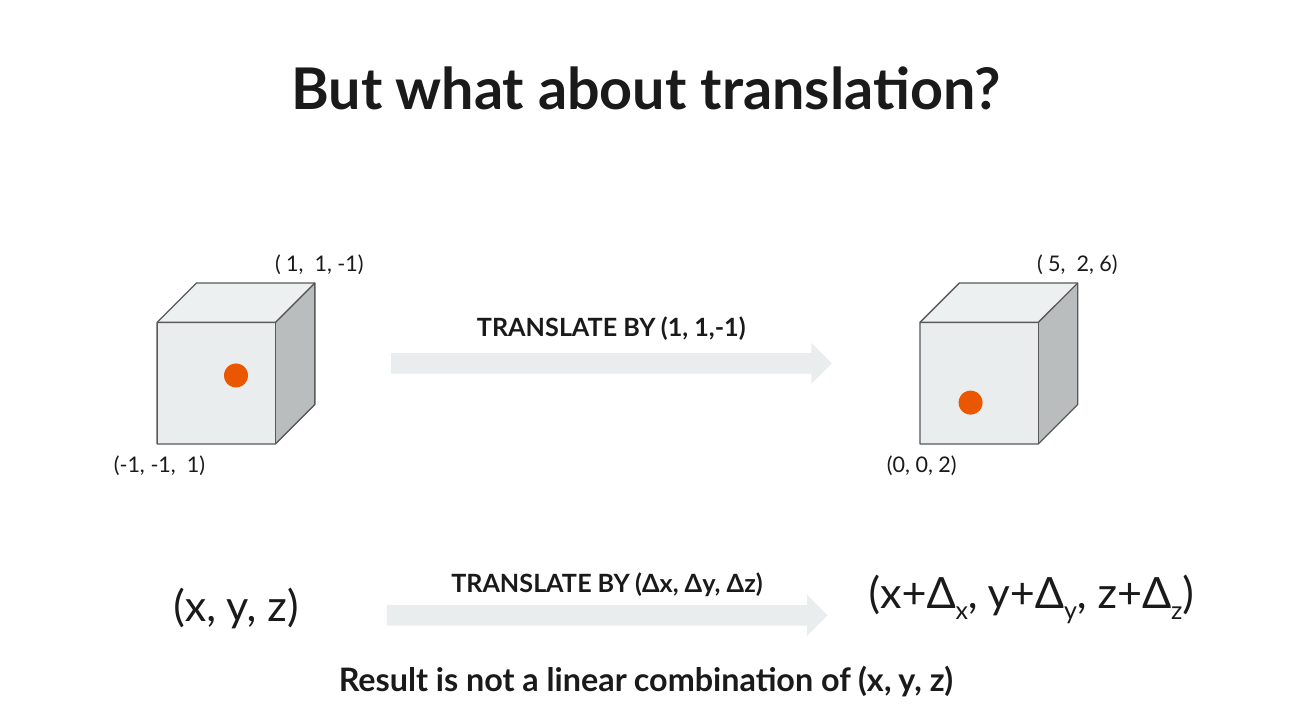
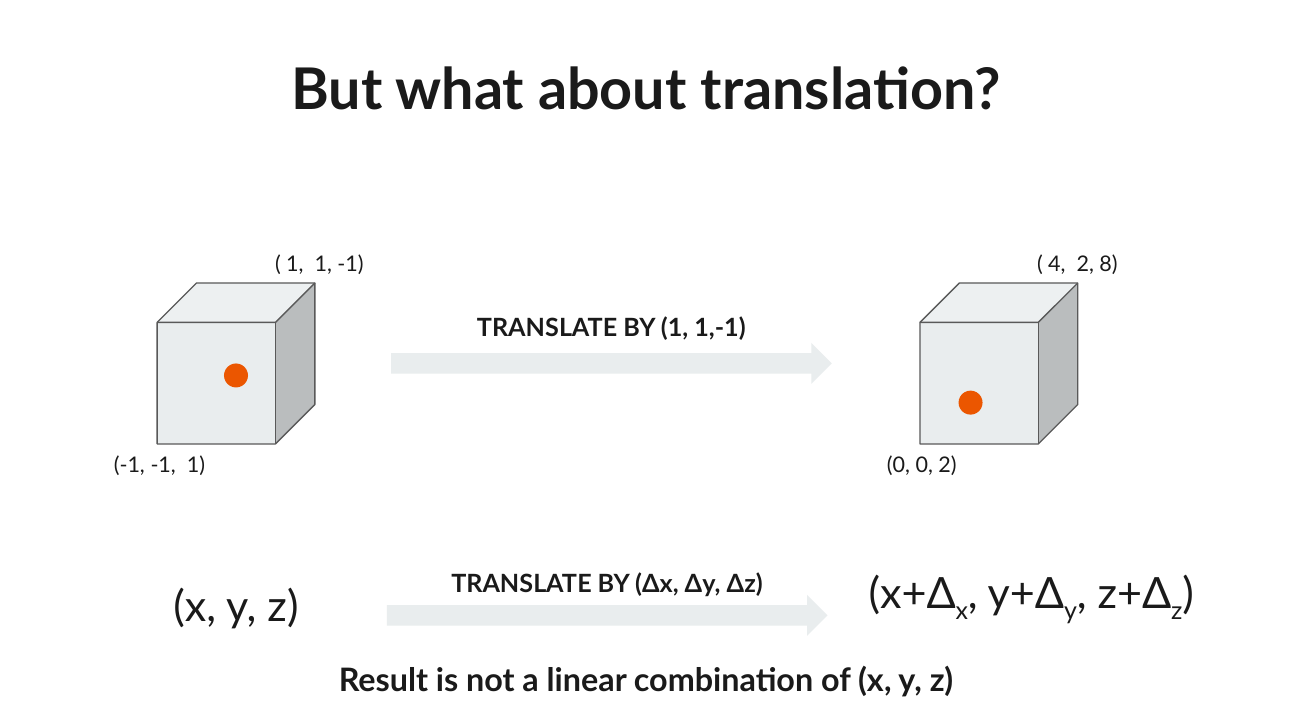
5: 5 -> 4 (1057, 264)
6: 6 -> 8 (1109, 264)
